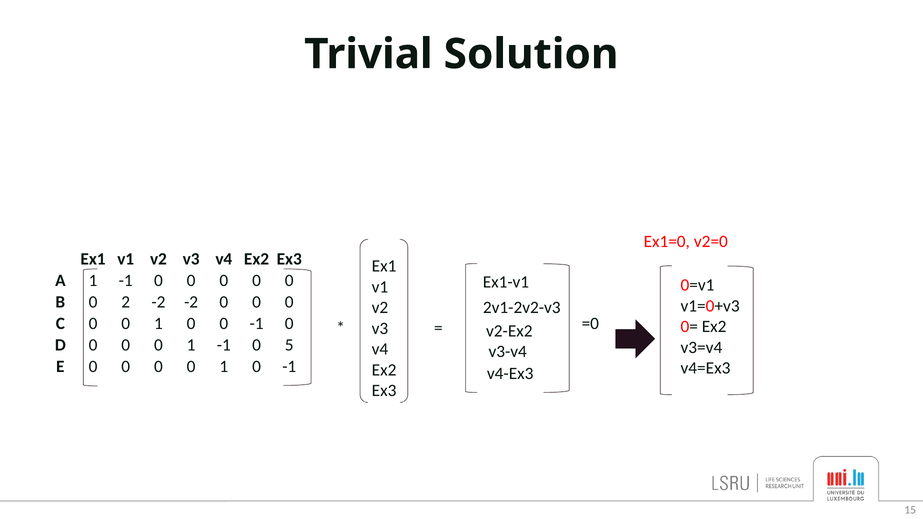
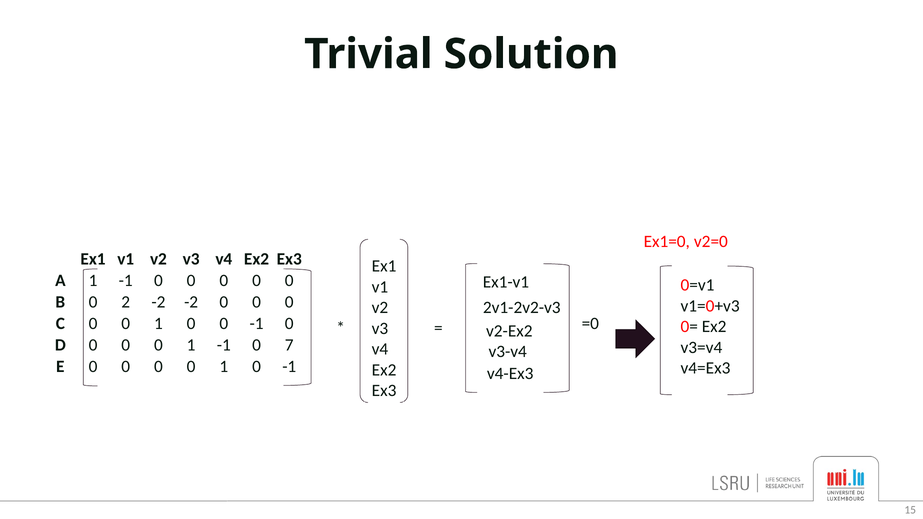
5: 5 -> 7 (289, 345)
